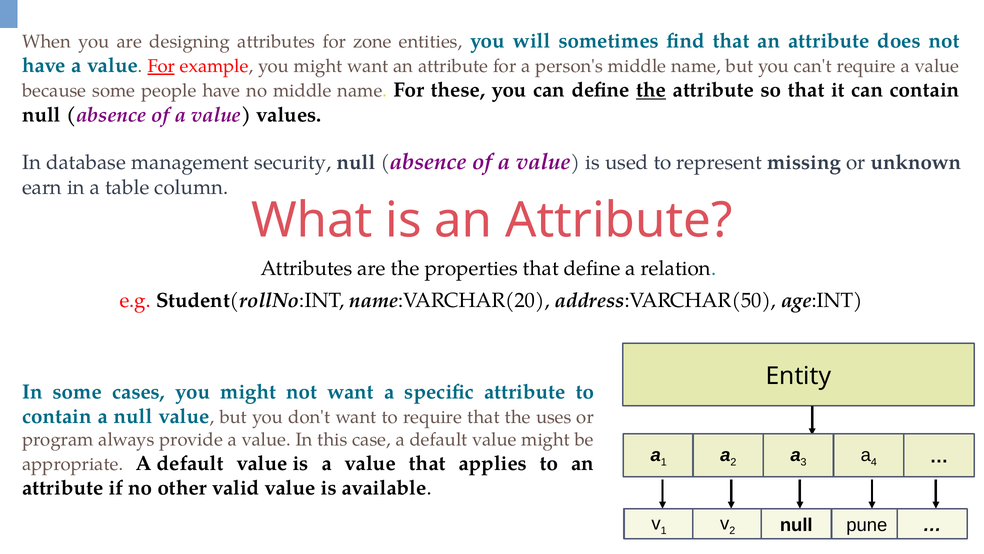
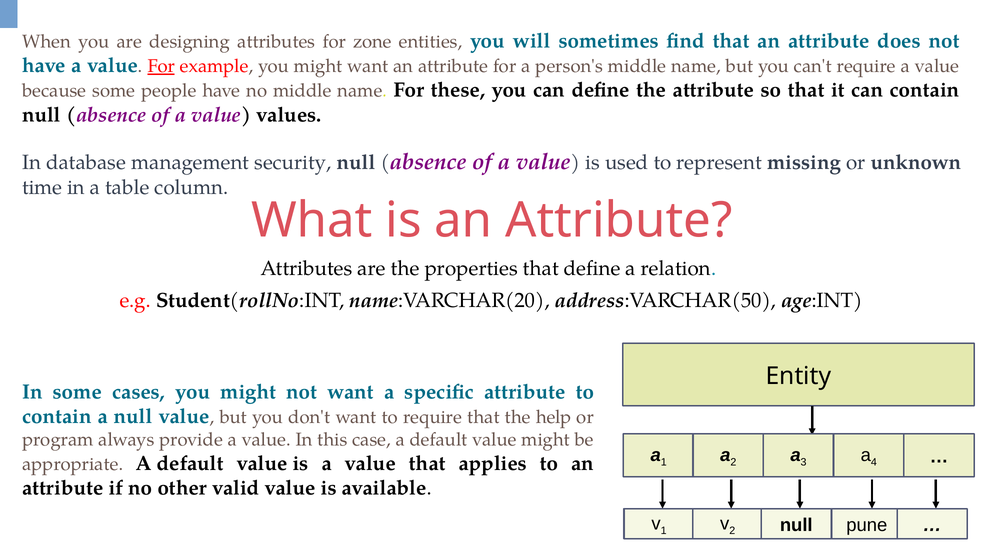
the underline: present -> none (651, 90)
earn: earn -> time (42, 187)
uses: uses -> help (554, 417)
